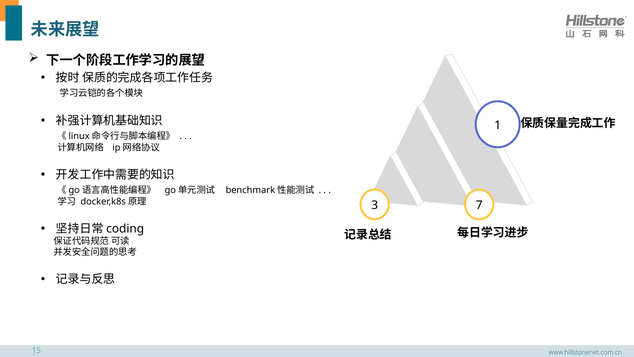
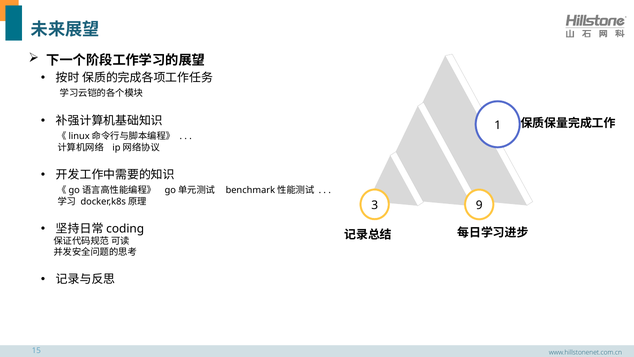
7: 7 -> 9 (479, 205)
